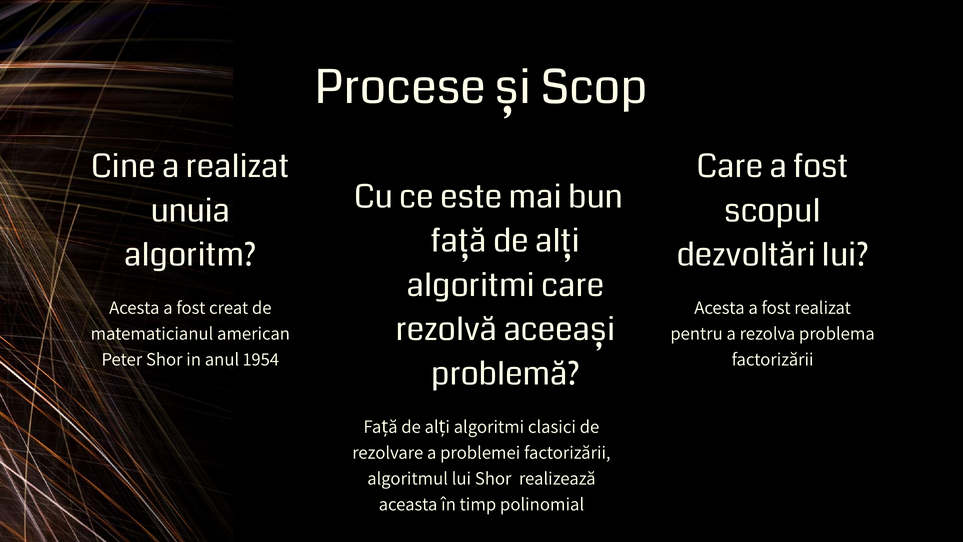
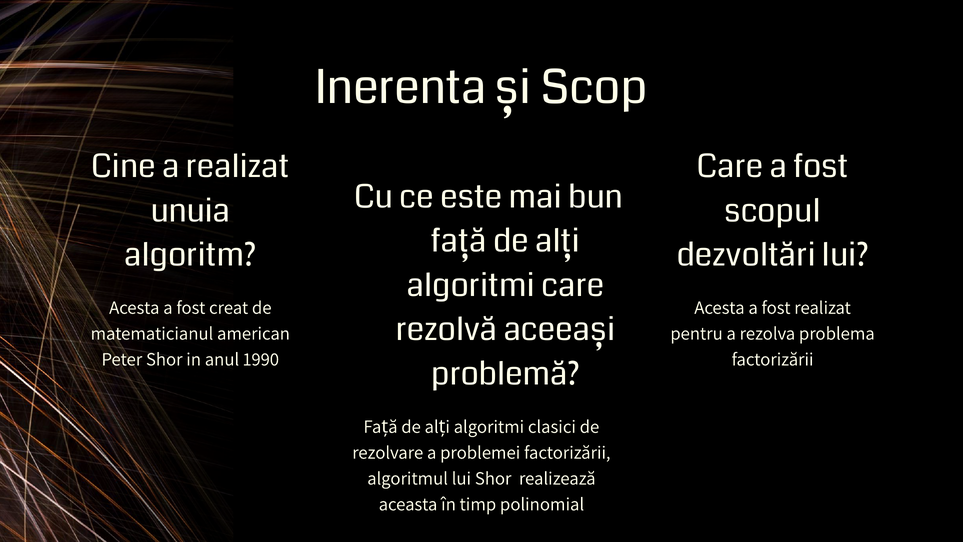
Procese: Procese -> Inerenta (401, 88)
1954: 1954 -> 1990 (261, 359)
